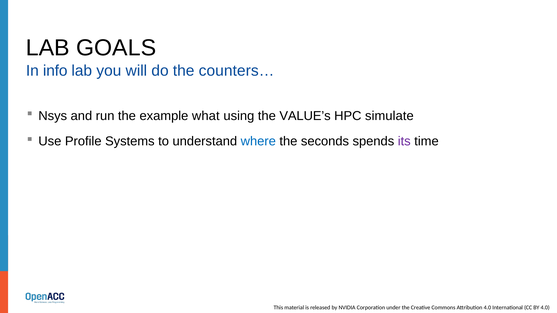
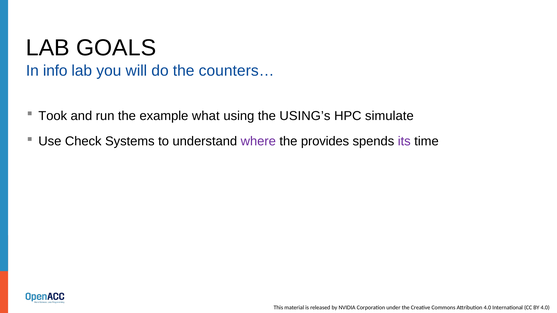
Nsys: Nsys -> Took (53, 116)
VALUE’s: VALUE’s -> USING’s (305, 116)
Profile: Profile -> Check (83, 142)
where colour: blue -> purple (258, 142)
seconds: seconds -> provides (325, 142)
